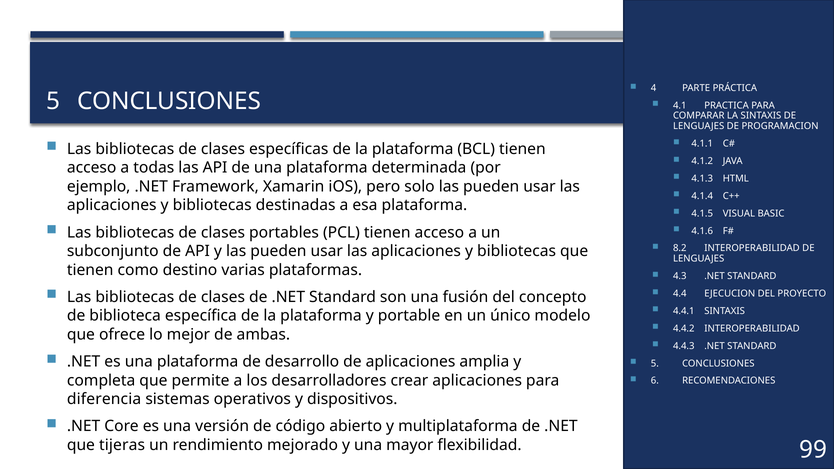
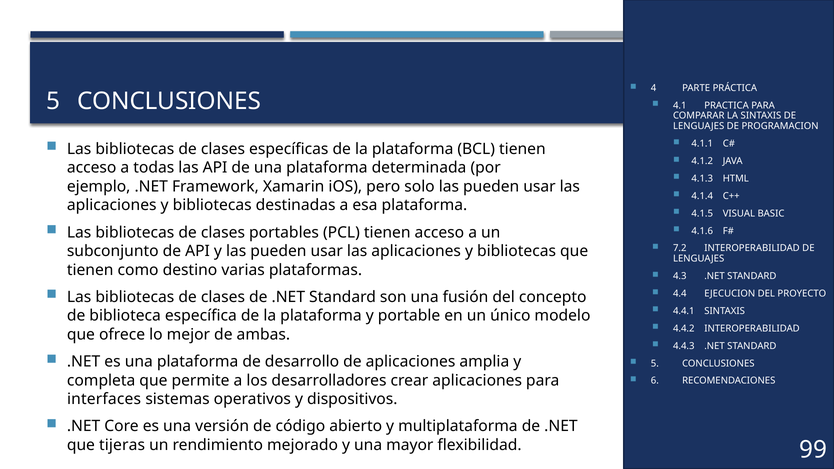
8.2: 8.2 -> 7.2 (680, 248)
diferencia: diferencia -> interfaces (104, 399)
